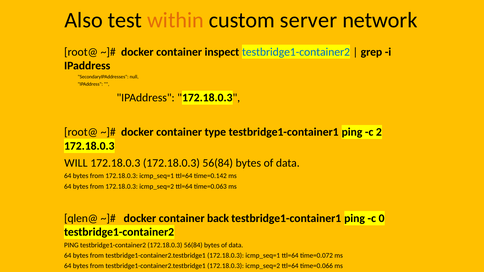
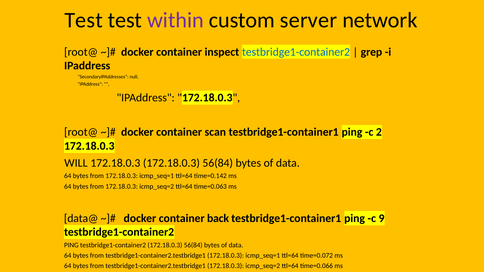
Also: Also -> Test (84, 20)
within colour: orange -> purple (175, 20)
type: type -> scan (215, 132)
qlen@: qlen@ -> data@ (81, 218)
0: 0 -> 9 (382, 218)
